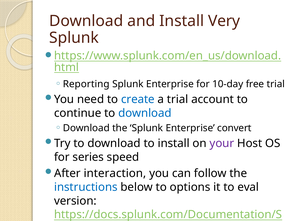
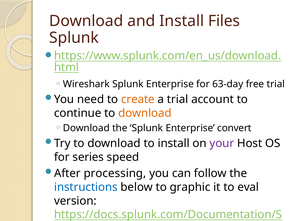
Very: Very -> Files (224, 21)
Reporting: Reporting -> Wireshark (86, 84)
10-day: 10-day -> 63-day (228, 84)
create colour: blue -> orange (138, 99)
download colour: blue -> orange (145, 113)
interaction: interaction -> processing (115, 174)
options: options -> graphic (190, 187)
